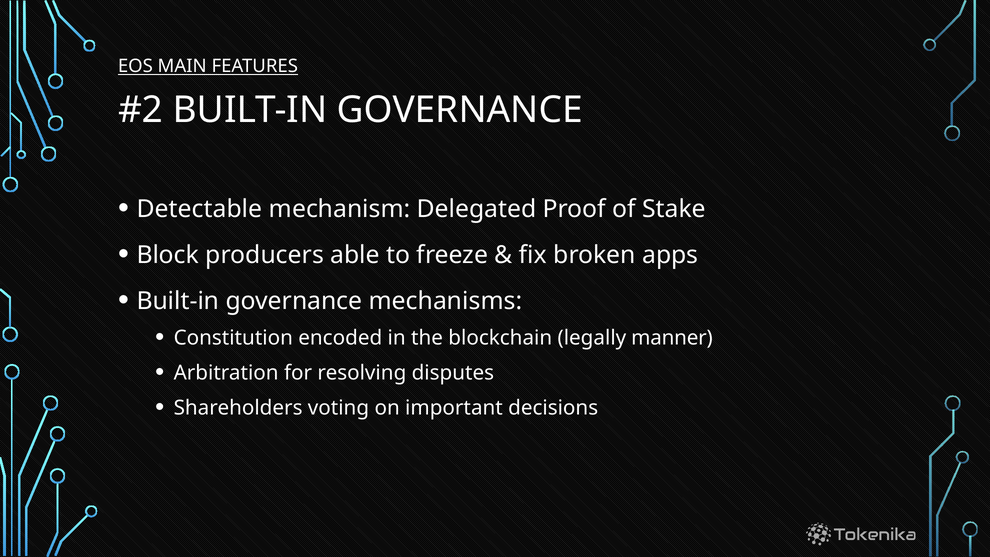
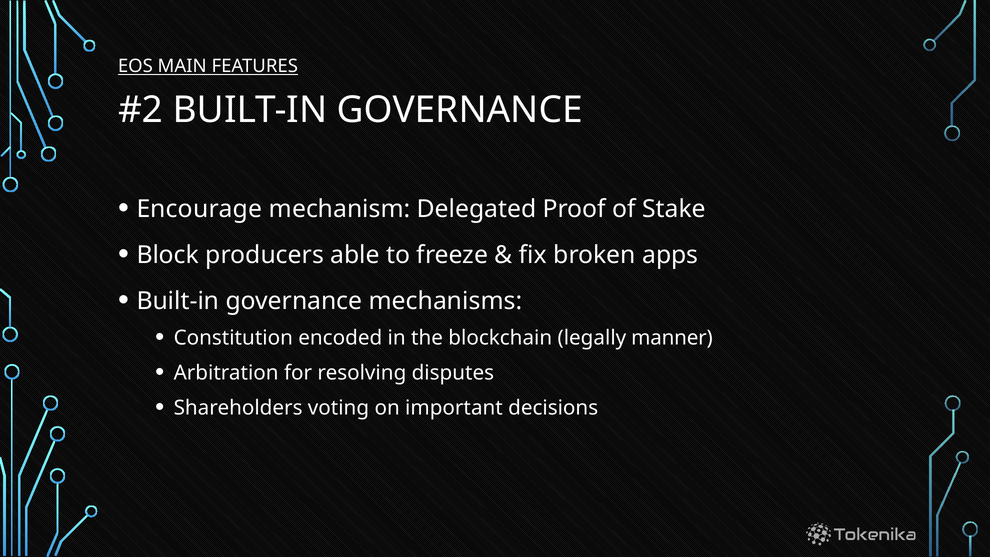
Detectable: Detectable -> Encourage (199, 209)
